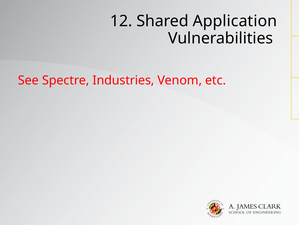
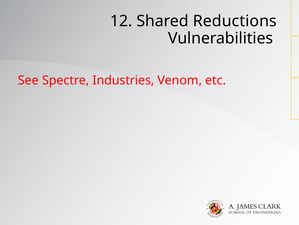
Application: Application -> Reductions (235, 21)
